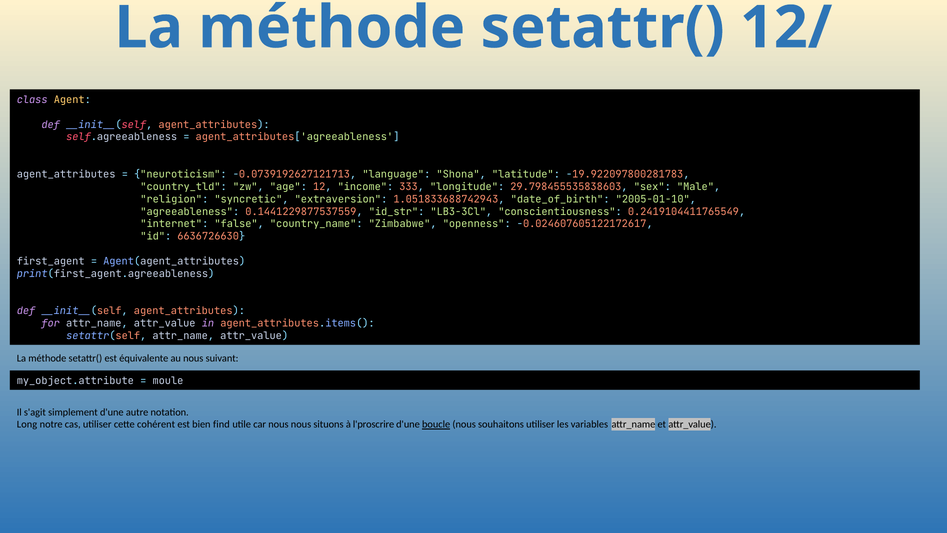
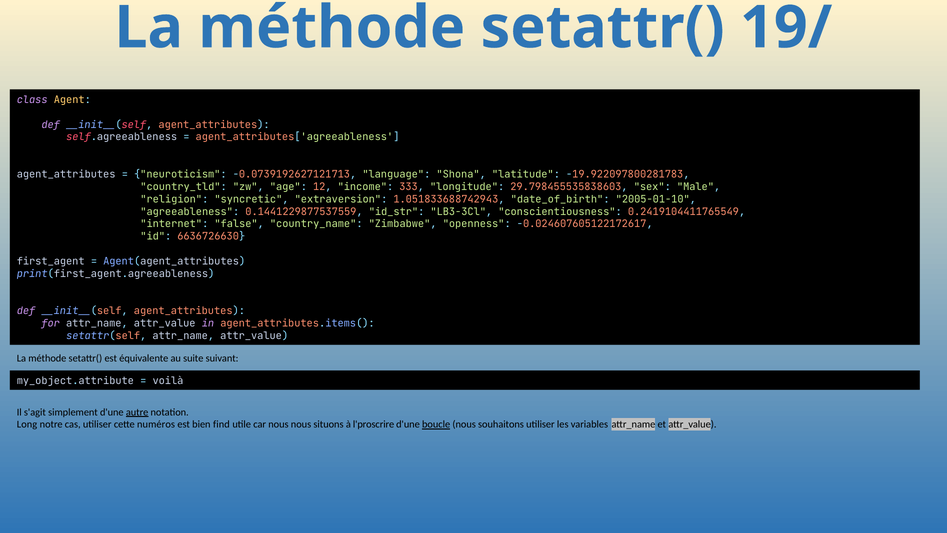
12/: 12/ -> 19/ (786, 28)
au nous: nous -> suite (193, 358)
moule: moule -> voilà (168, 381)
autre underline: none -> present (137, 412)
cohérent: cohérent -> numéros (156, 424)
